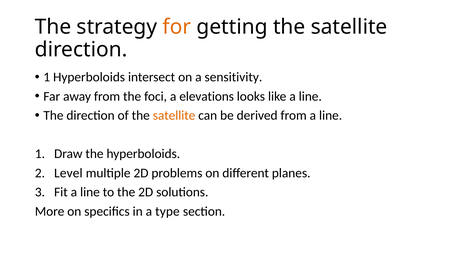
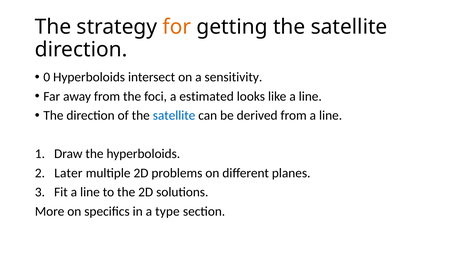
1: 1 -> 0 (47, 77)
elevations: elevations -> estimated (207, 96)
satellite colour: orange -> blue (174, 116)
Level: Level -> Later (68, 173)
